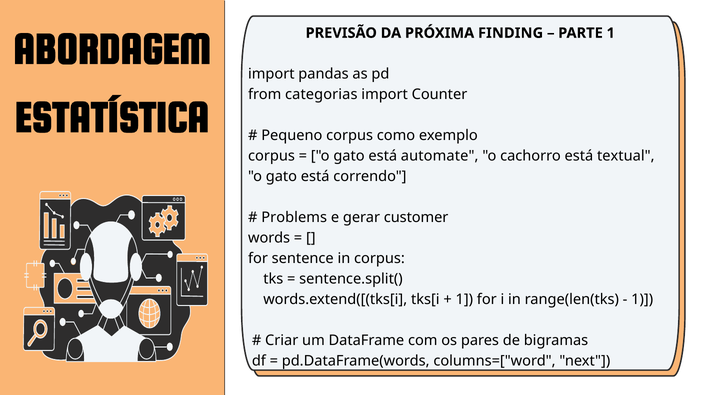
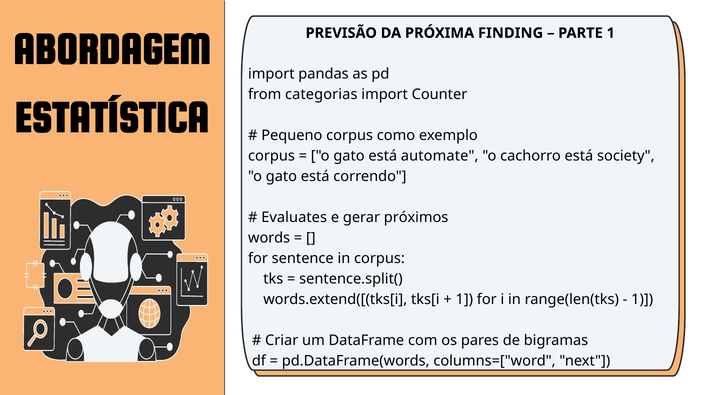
textual: textual -> society (626, 156)
Problems: Problems -> Evaluates (294, 217)
customer: customer -> próximos (416, 217)
